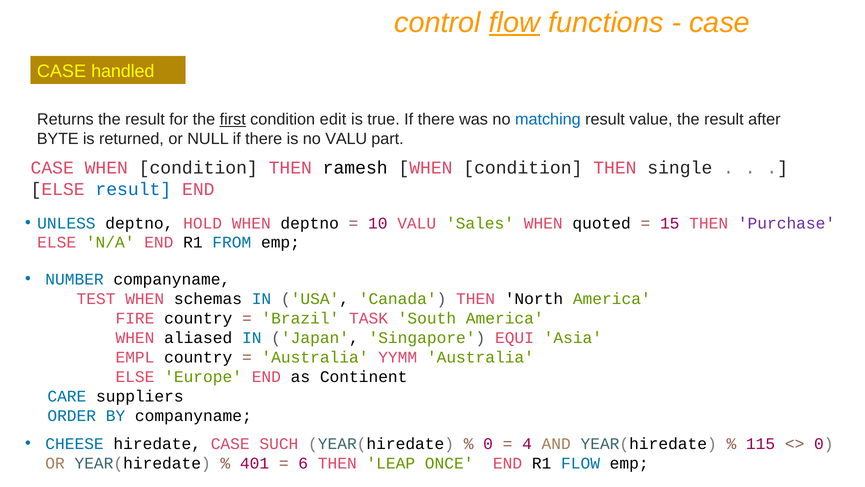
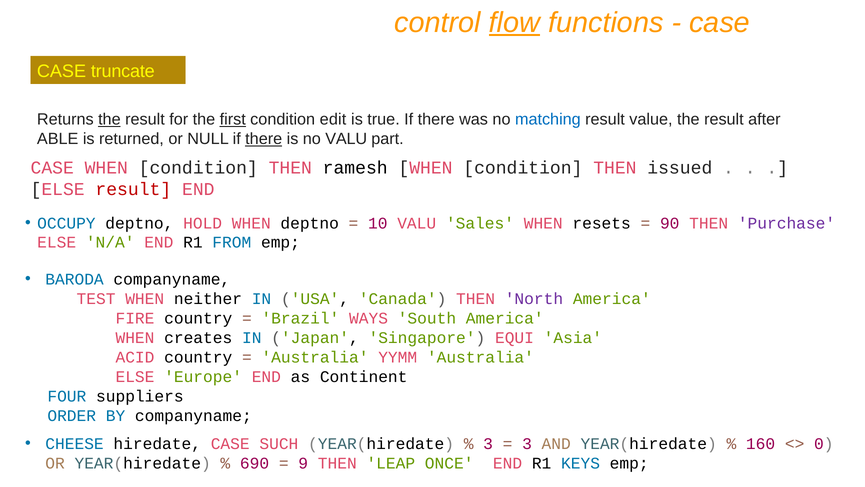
handled: handled -> truncate (123, 71)
the underline: none -> present (109, 119)
BYTE: BYTE -> ABLE (58, 139)
there underline: none -> present (264, 139)
single: single -> issued (680, 168)
result colour: blue -> red (133, 189)
UNLESS: UNLESS -> OCCUPY (66, 223)
quoted: quoted -> resets (602, 223)
15: 15 -> 90 (670, 223)
NUMBER: NUMBER -> BARODA (75, 279)
schemas: schemas -> neither (208, 299)
North colour: black -> purple (534, 299)
TASK: TASK -> WAYS (369, 318)
aliased: aliased -> creates (198, 338)
EMPL: EMPL -> ACID (135, 357)
CARE: CARE -> FOUR (67, 396)
0: 0 -> 3 (488, 443)
4: 4 -> 3 (527, 443)
115: 115 -> 160 (761, 443)
401: 401 -> 690 (255, 463)
6: 6 -> 9 (303, 463)
R1 FLOW: FLOW -> KEYS (581, 463)
